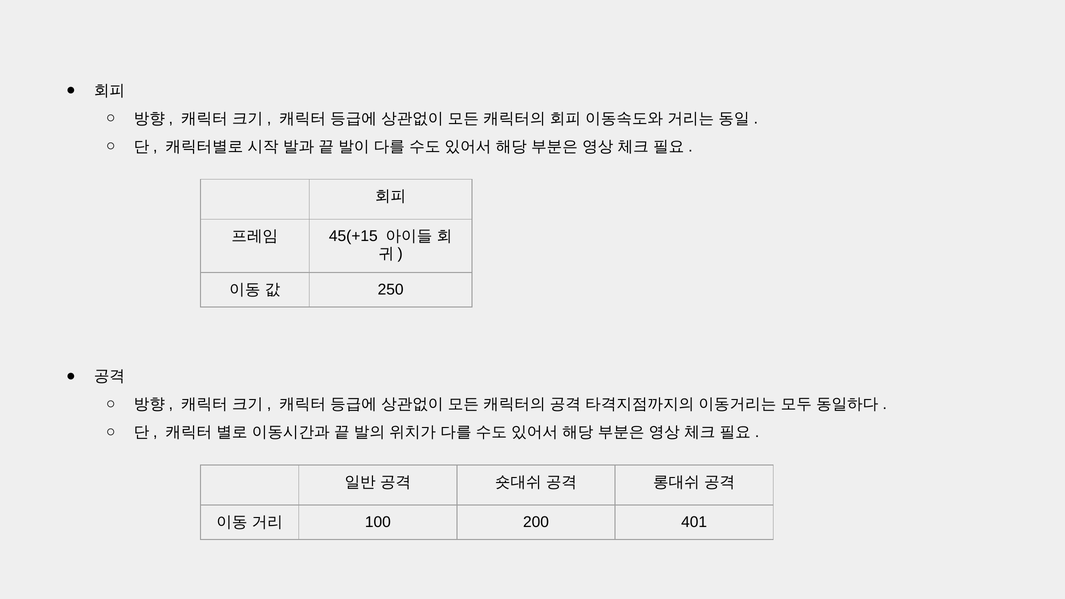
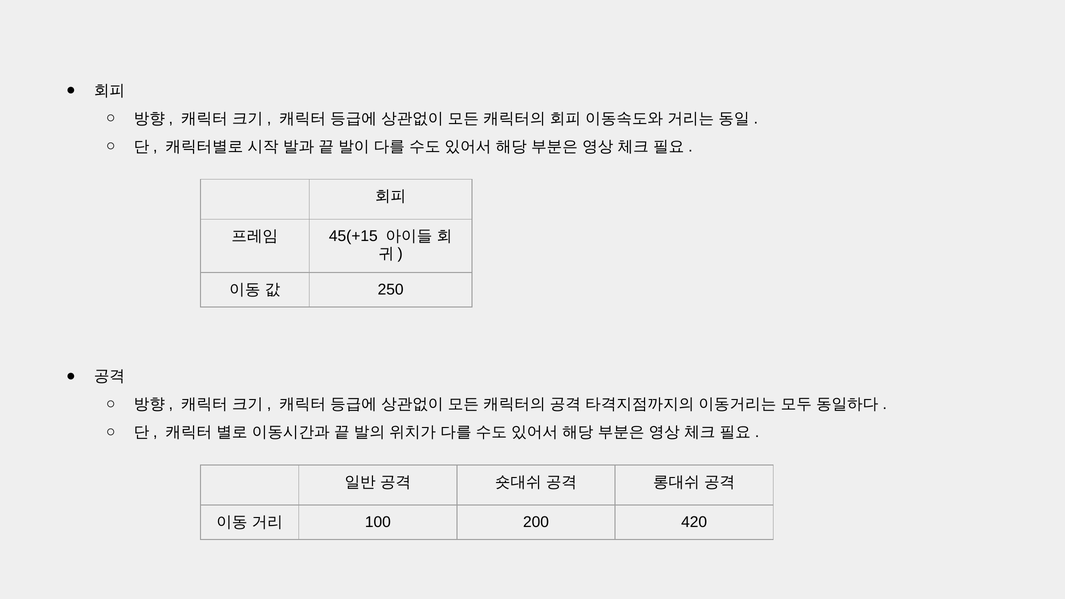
401: 401 -> 420 (694, 522)
